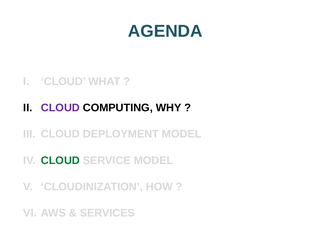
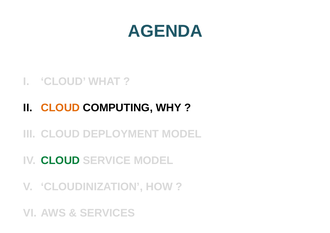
CLOUD colour: purple -> orange (60, 108)
